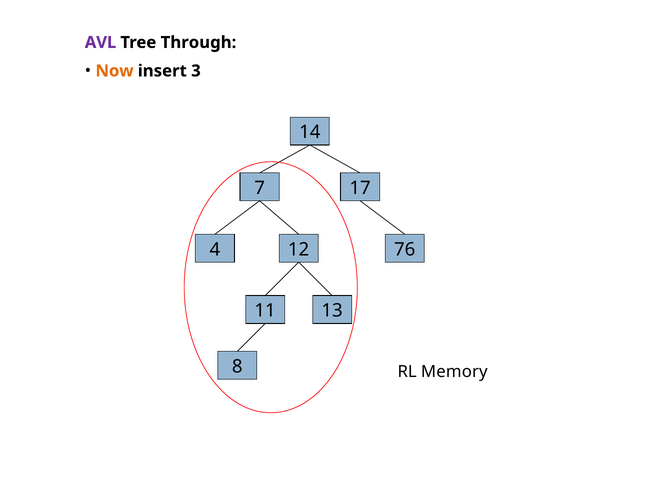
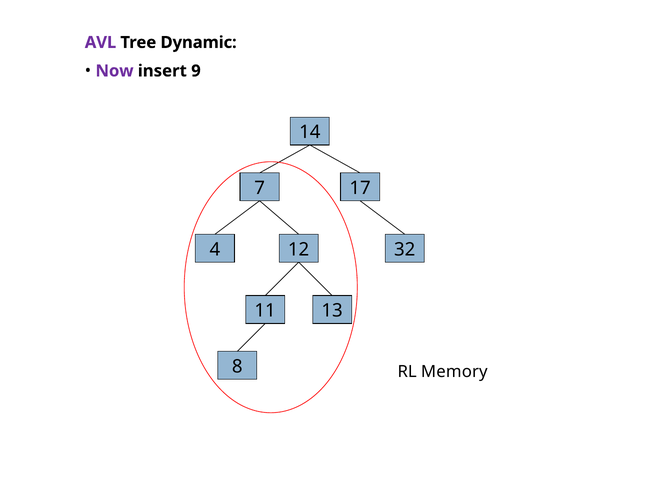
Through: Through -> Dynamic (199, 42)
Now colour: orange -> purple (115, 71)
3: 3 -> 9 (196, 71)
76: 76 -> 32 (405, 250)
